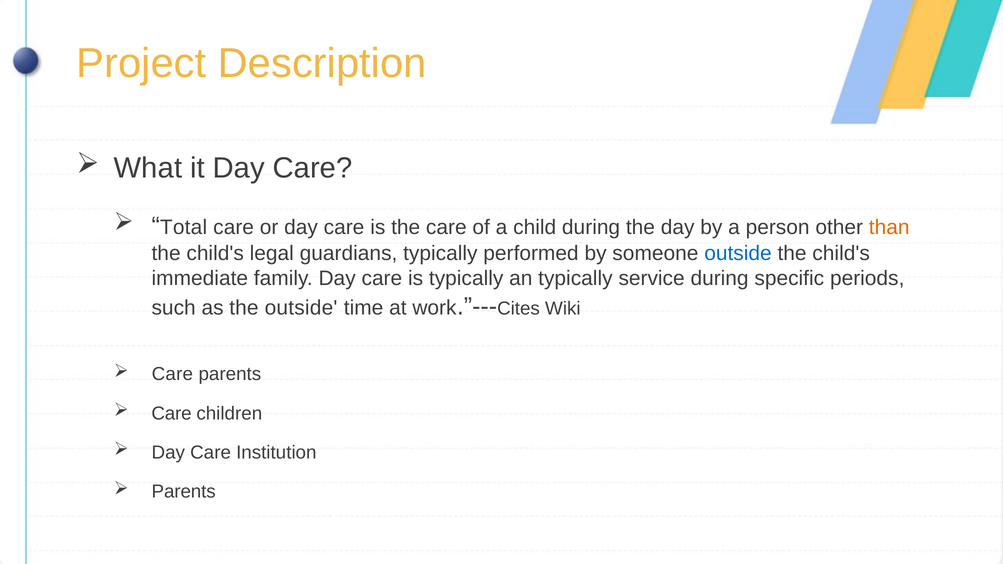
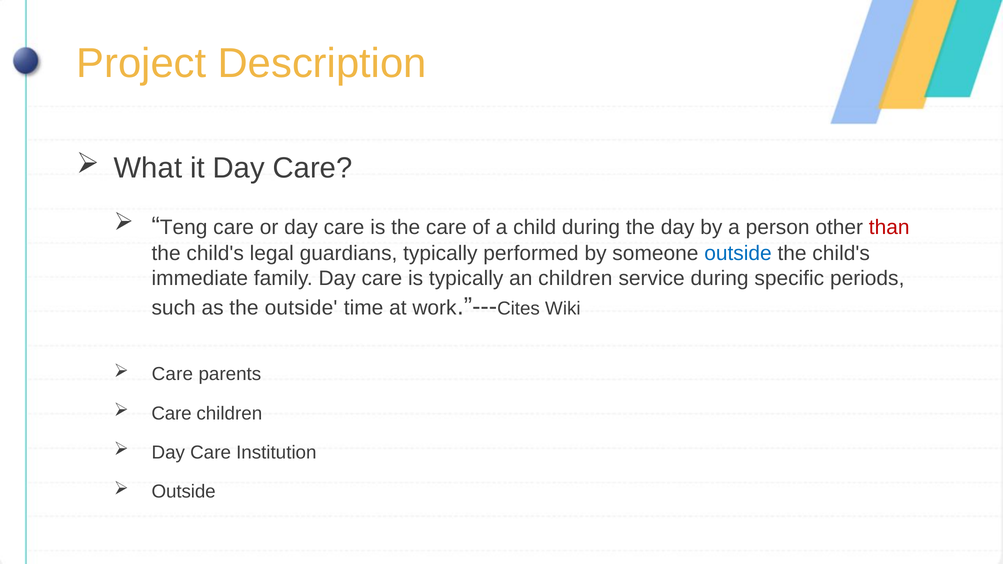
Total: Total -> Teng (184, 228)
than colour: orange -> red (889, 228)
an typically: typically -> children (575, 279)
Parents: Parents -> Outside (184, 492)
